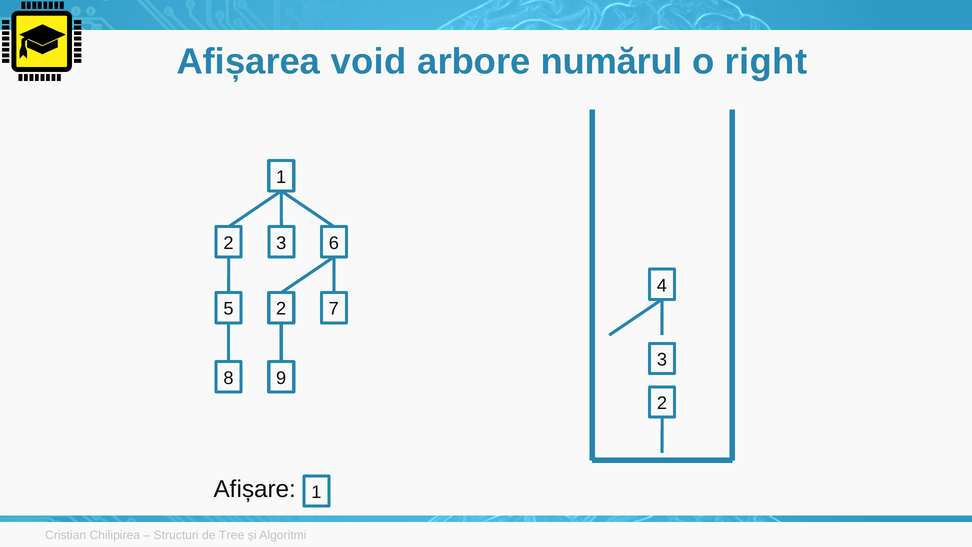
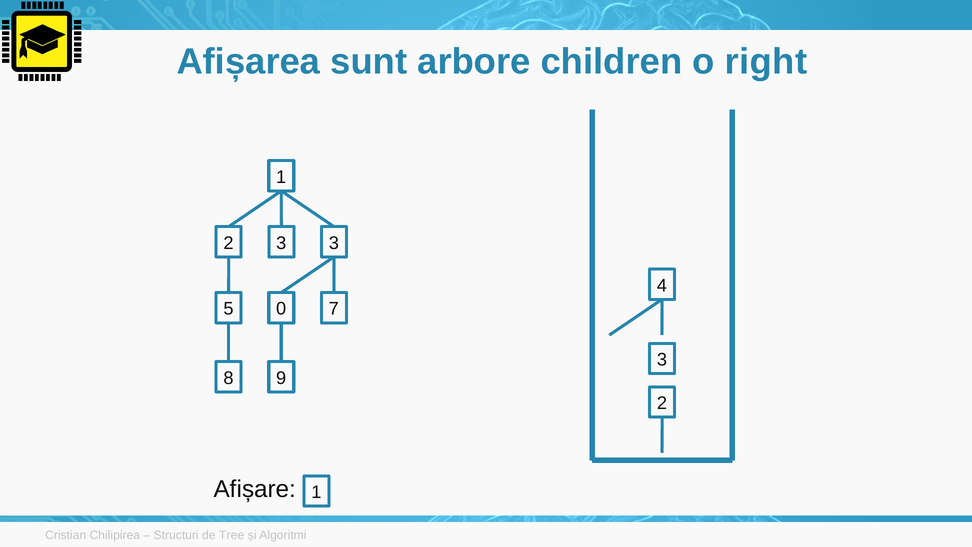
void: void -> sunt (369, 62)
numărul: numărul -> children (611, 62)
3 6: 6 -> 3 (334, 243)
5 2: 2 -> 0 (281, 309)
